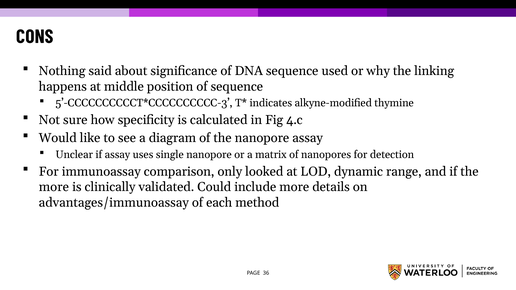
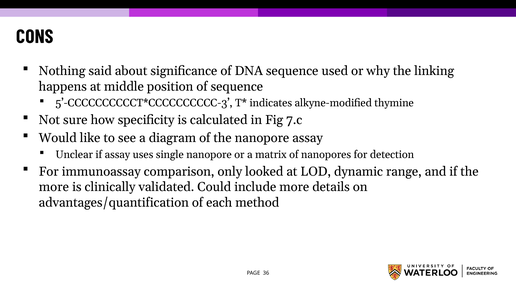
4.c: 4.c -> 7.c (294, 120)
advantages/immunoassay: advantages/immunoassay -> advantages/quantification (114, 203)
